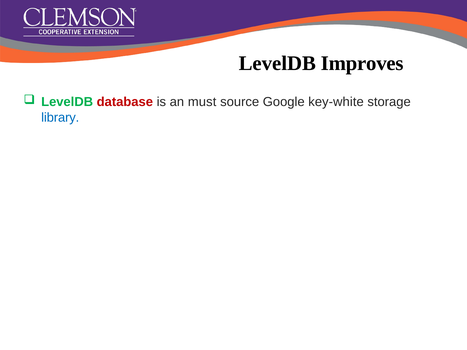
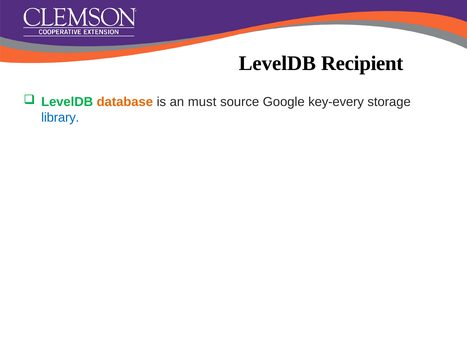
Improves: Improves -> Recipient (362, 63)
database colour: red -> orange (125, 102)
key-white: key-white -> key-every (336, 102)
